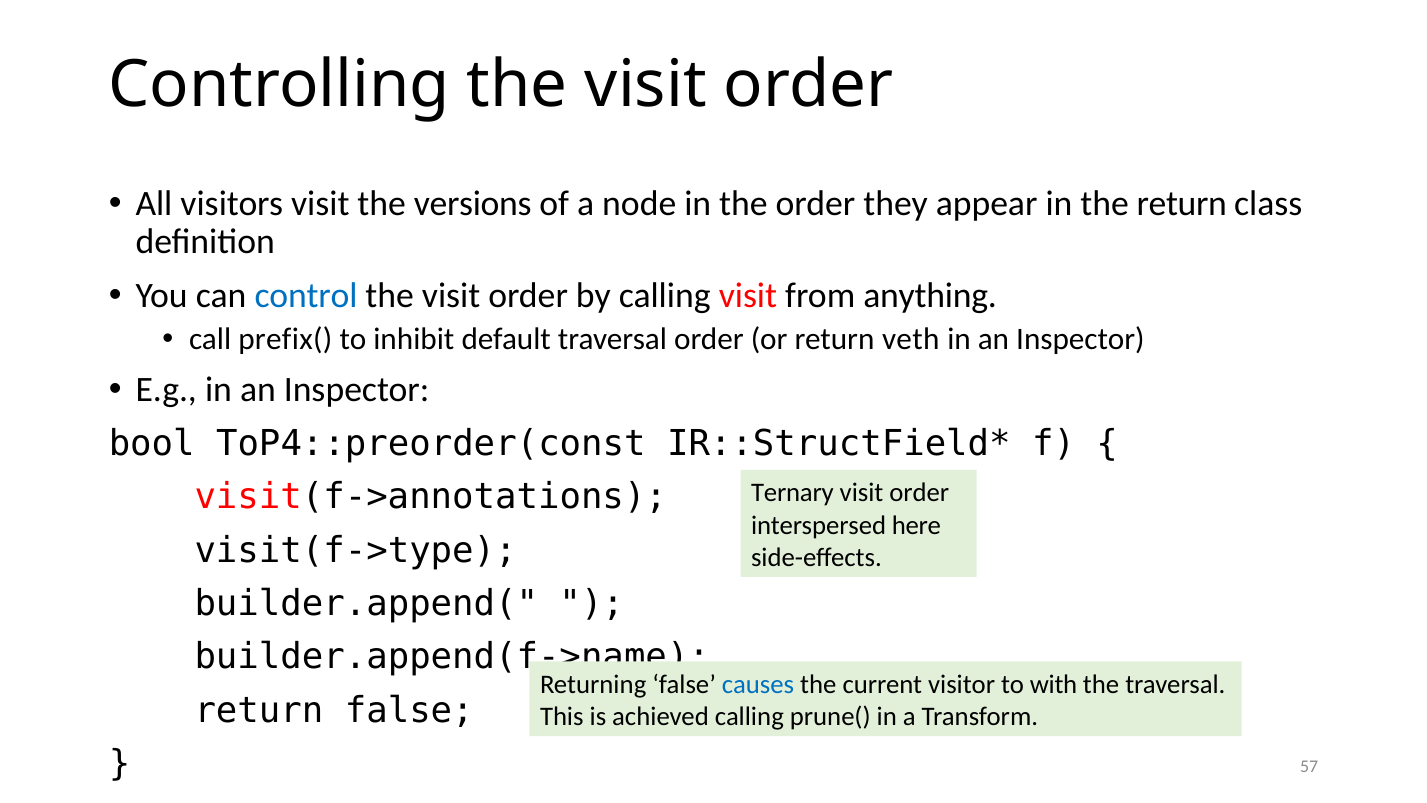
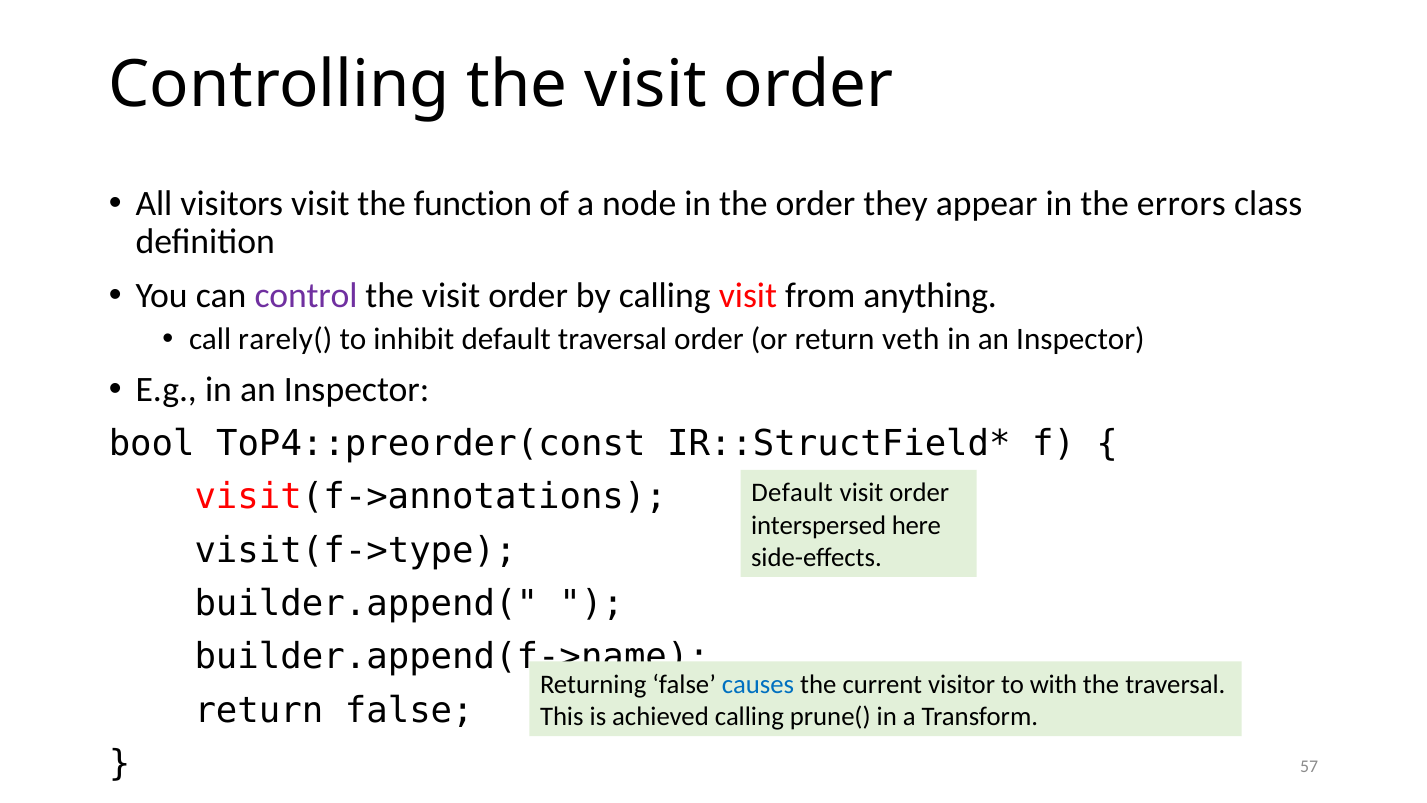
versions: versions -> function (473, 204)
the return: return -> errors (1181, 204)
control colour: blue -> purple (306, 295)
prefix(: prefix( -> rarely( (285, 339)
Ternary: Ternary -> Default (792, 493)
